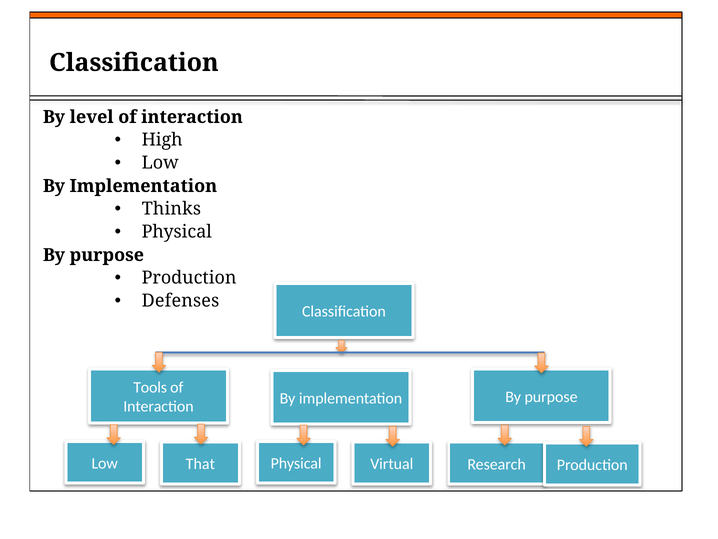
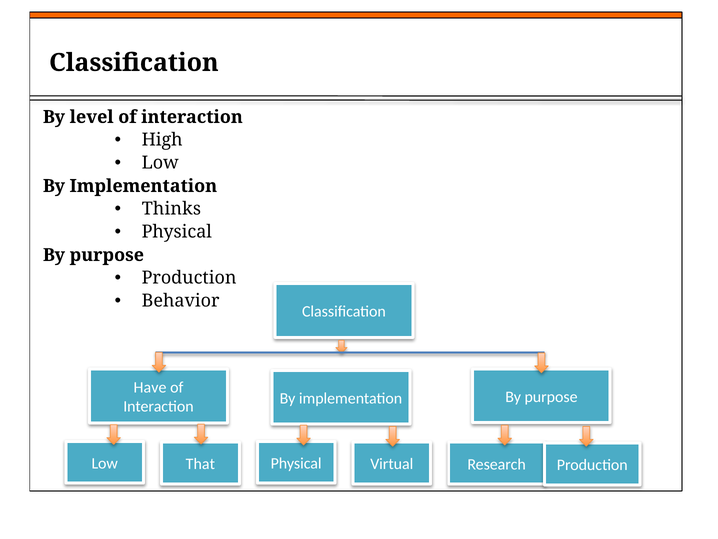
Defenses: Defenses -> Behavior (181, 301)
Tools: Tools -> Have (150, 387)
